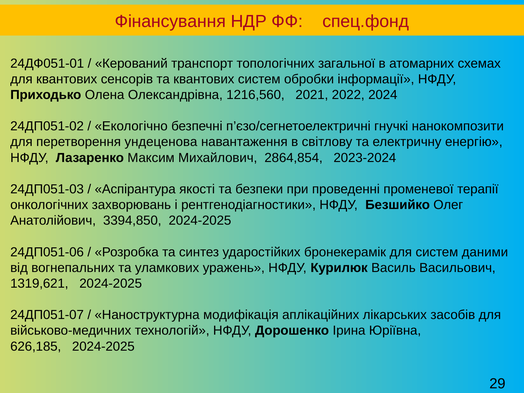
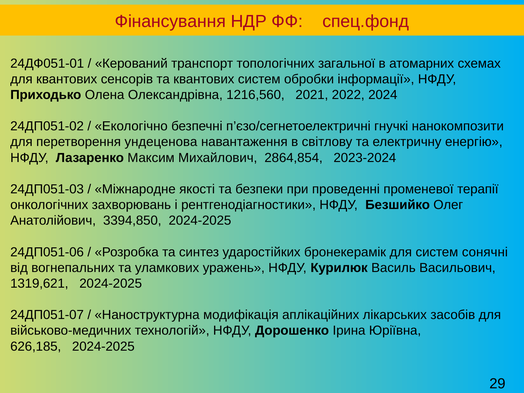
Аспірантура: Аспірантура -> Міжнародне (135, 189)
даними: даними -> сонячні (485, 252)
